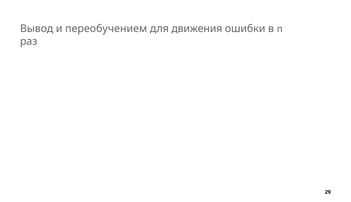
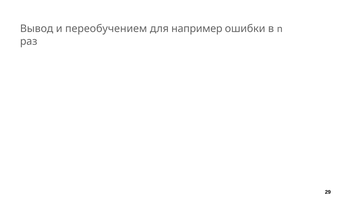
движения: движения -> например (197, 29)
